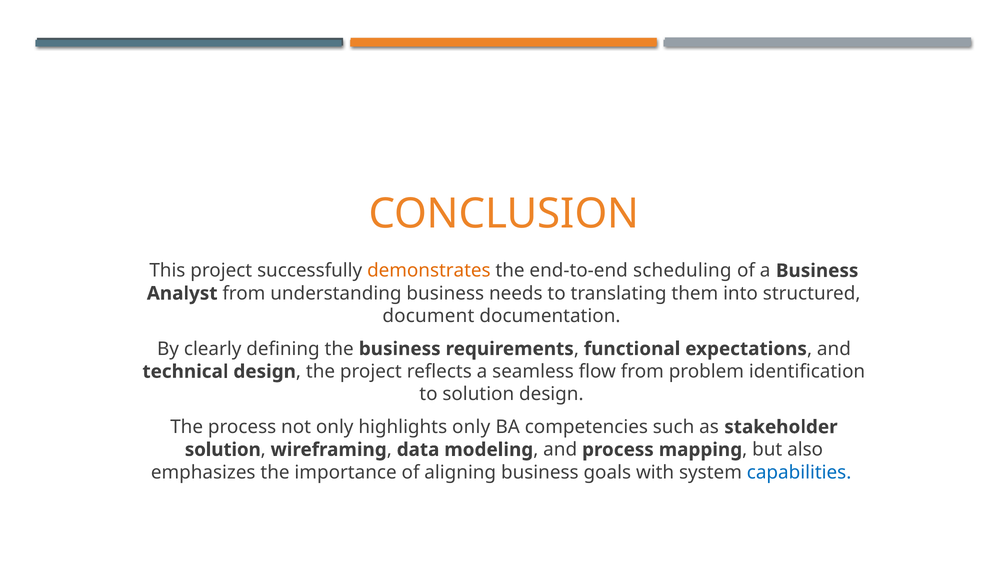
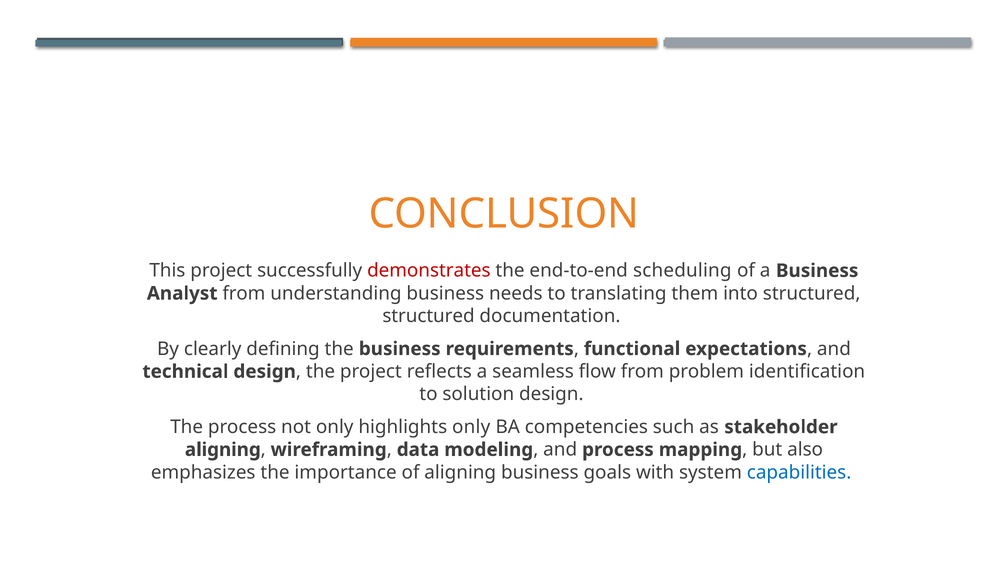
demonstrates colour: orange -> red (429, 271)
document: document -> structured (429, 316)
solution: solution -> aligning (223, 450)
